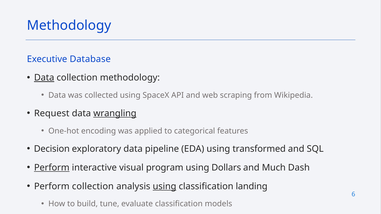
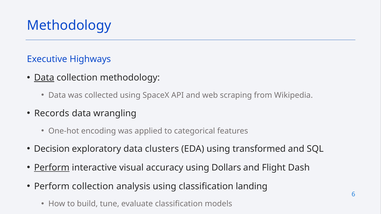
Database: Database -> Highways (90, 59)
Request: Request -> Records (52, 113)
wrangling underline: present -> none (115, 113)
pipeline: pipeline -> clusters (162, 149)
program: program -> accuracy (165, 168)
Much: Much -> Flight (274, 168)
using underline: present -> none (165, 187)
